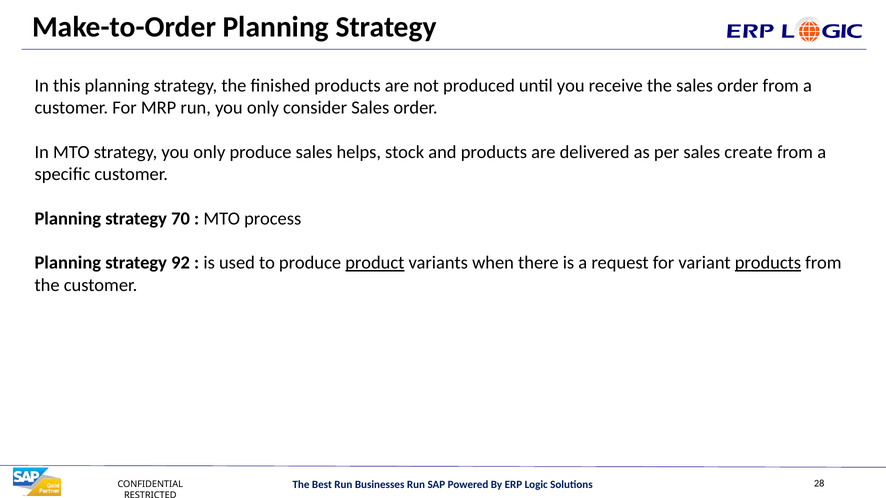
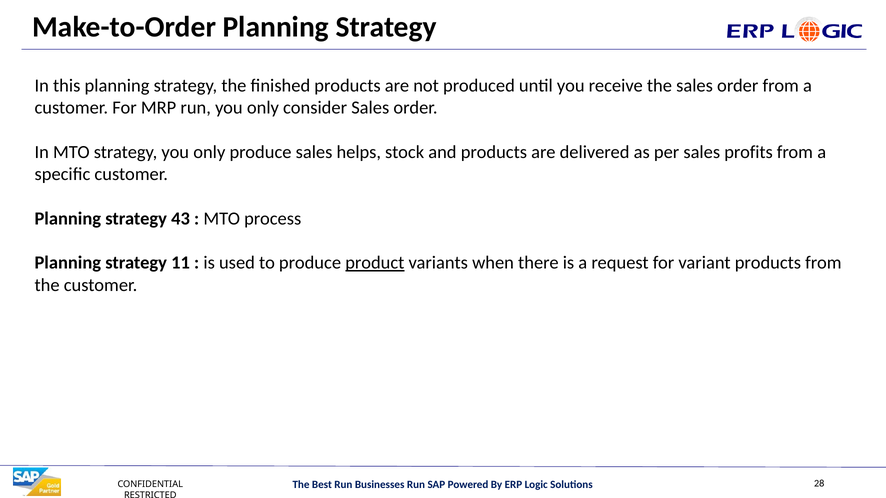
create: create -> profits (749, 152)
70: 70 -> 43 (181, 219)
92: 92 -> 11 (181, 263)
products underline: present -> none (768, 263)
